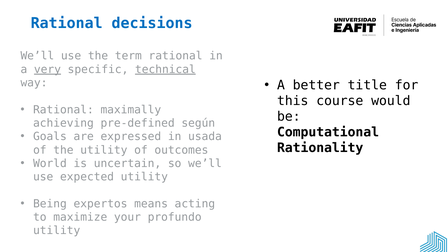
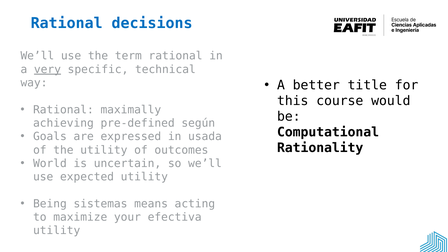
technical underline: present -> none (165, 69)
expertos: expertos -> sistemas (101, 204)
profundo: profundo -> efectiva (175, 217)
